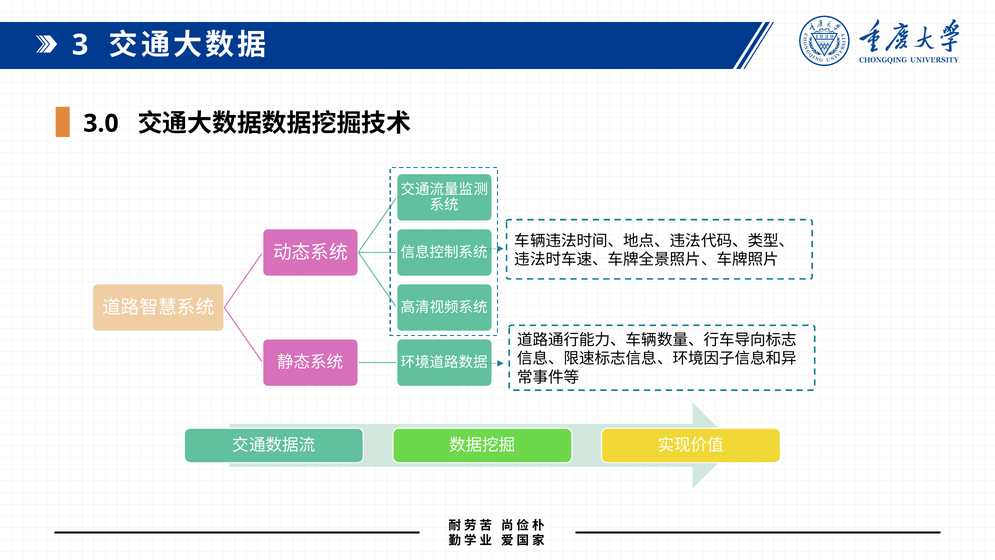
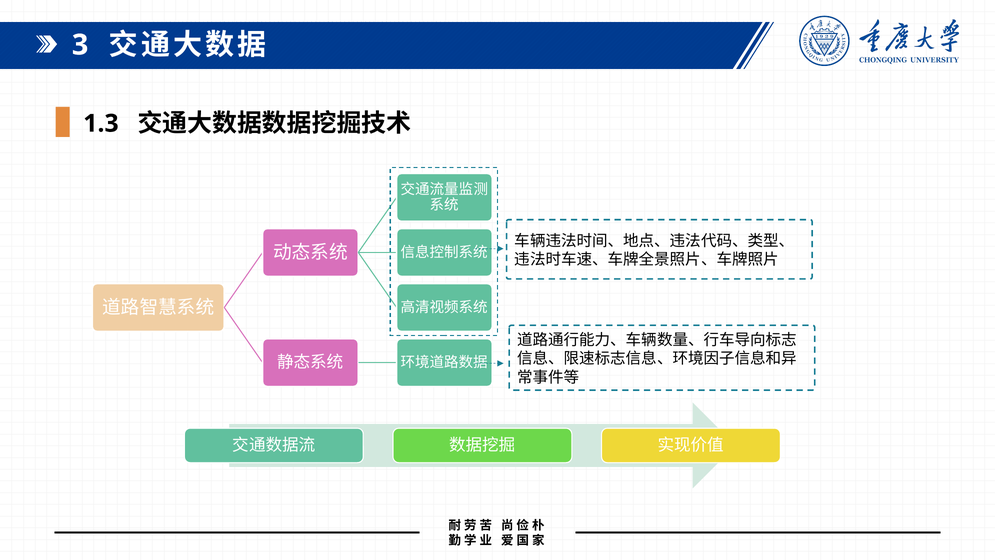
3.0: 3.0 -> 1.3 (101, 123)
